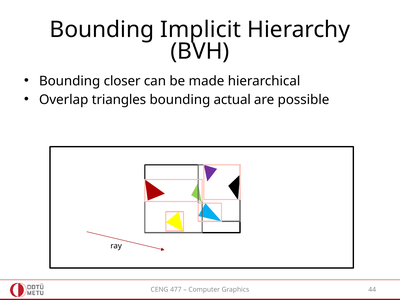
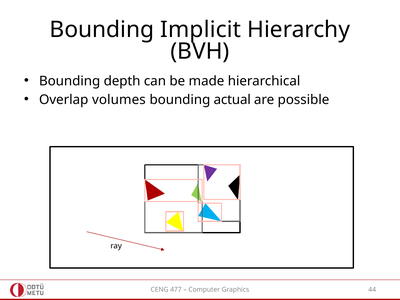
closer: closer -> depth (122, 81)
triangles: triangles -> volumes (119, 100)
